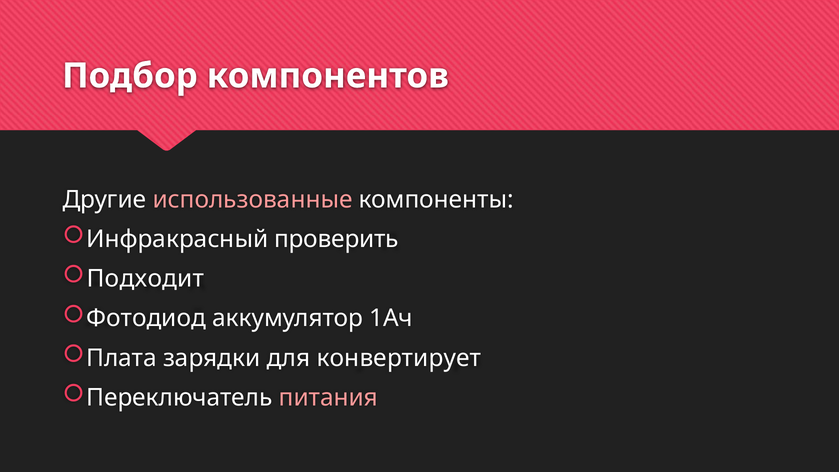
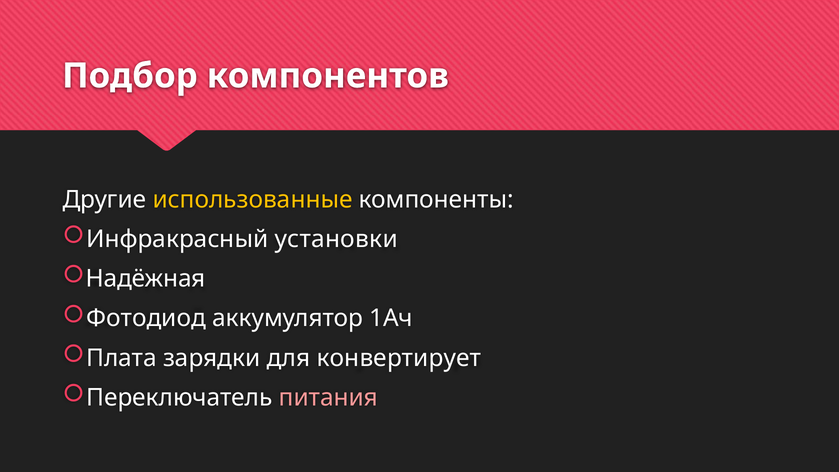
использованные colour: pink -> yellow (253, 200)
проверить: проверить -> установки (336, 239)
Подходит: Подходит -> Надёжная (146, 279)
